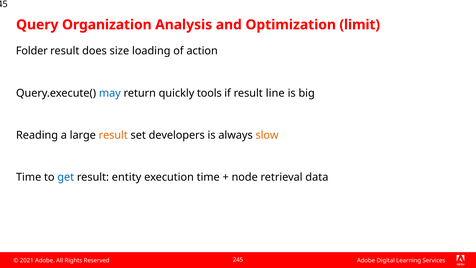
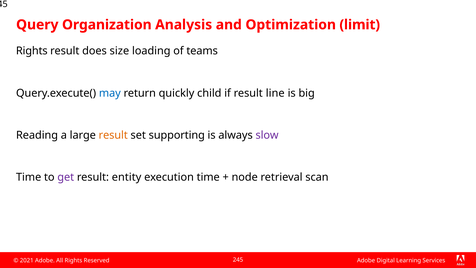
Folder: Folder -> Rights (32, 51)
action: action -> teams (202, 51)
tools: tools -> child (209, 93)
developers: developers -> supporting (177, 135)
slow colour: orange -> purple (267, 135)
get colour: blue -> purple (66, 177)
data: data -> scan (317, 177)
